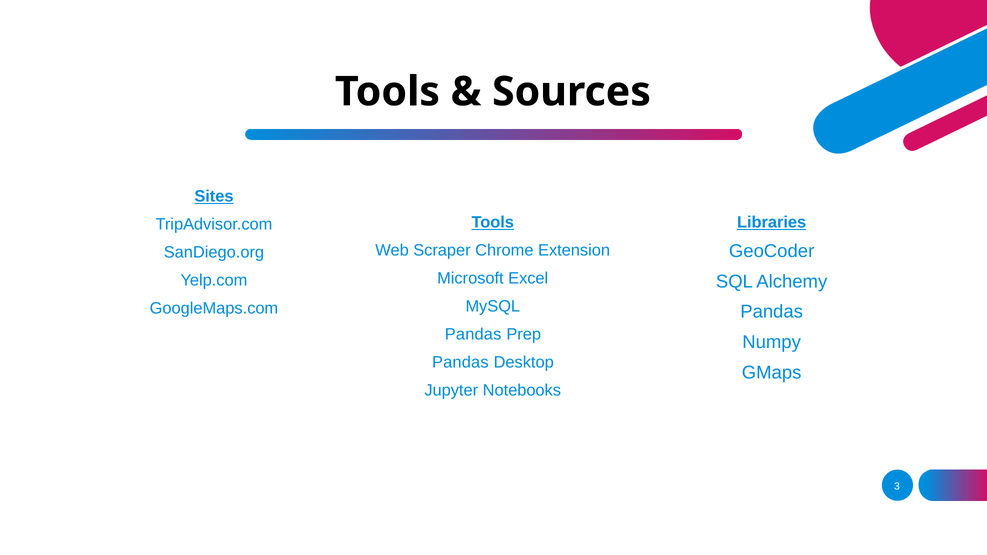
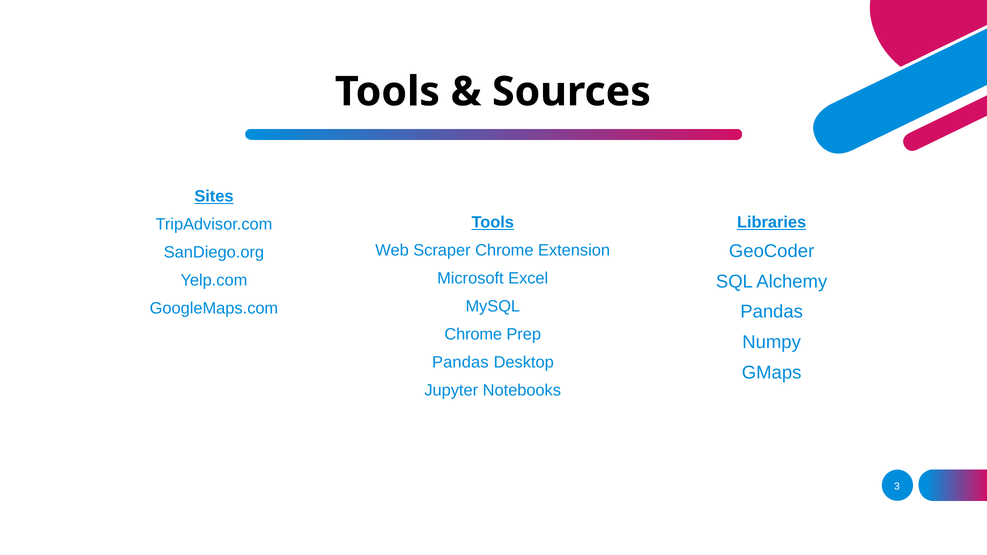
Pandas: Pandas -> Chrome (473, 334)
